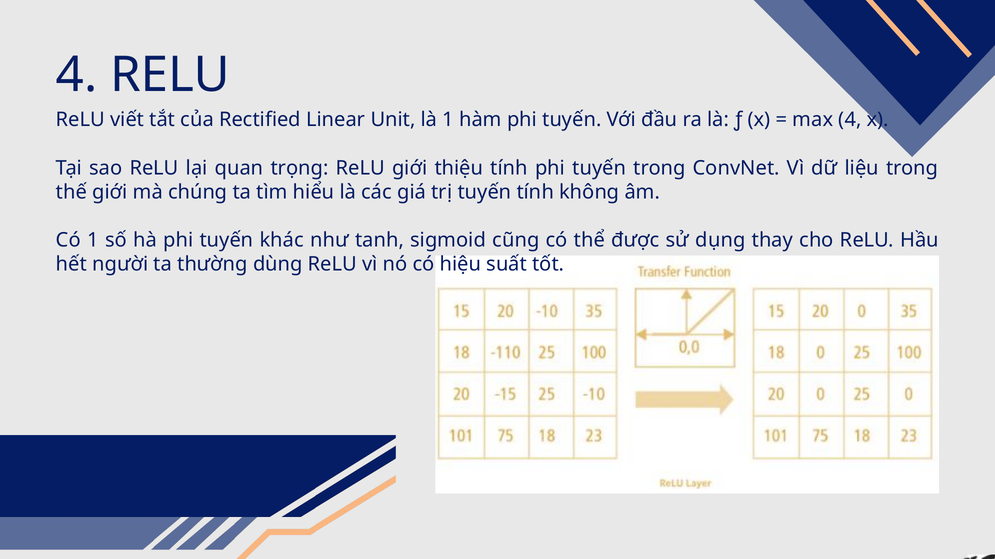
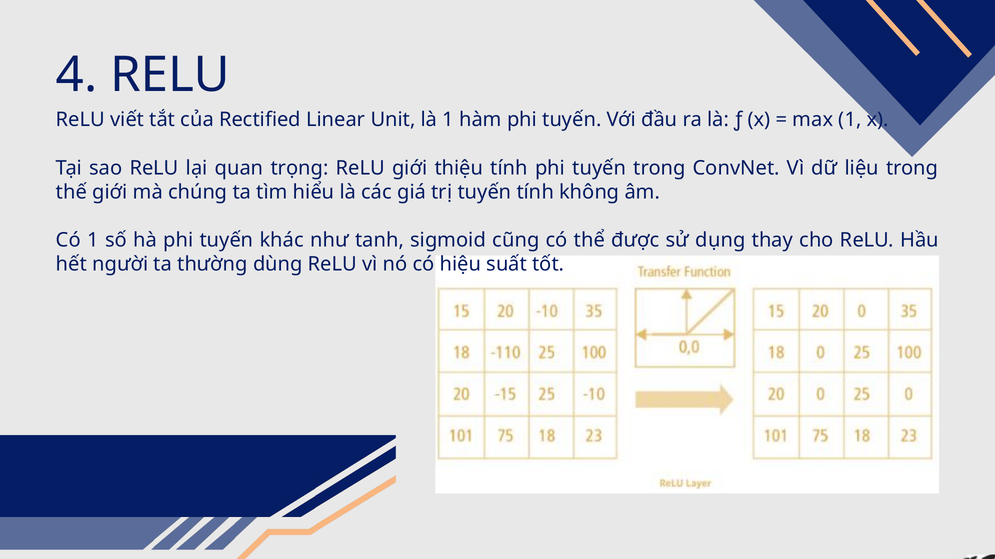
max 4: 4 -> 1 (850, 120)
